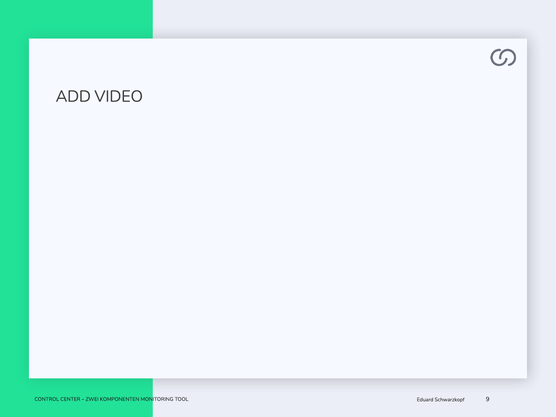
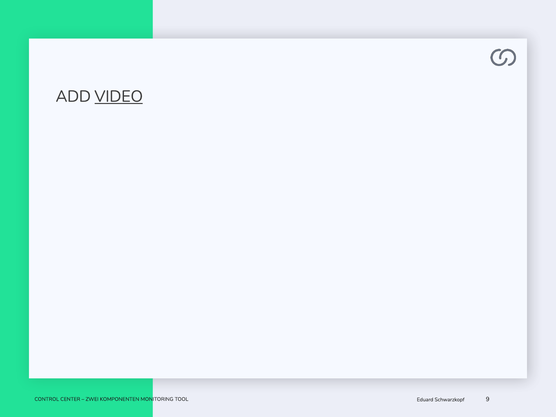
VIDEO underline: none -> present (119, 96)
